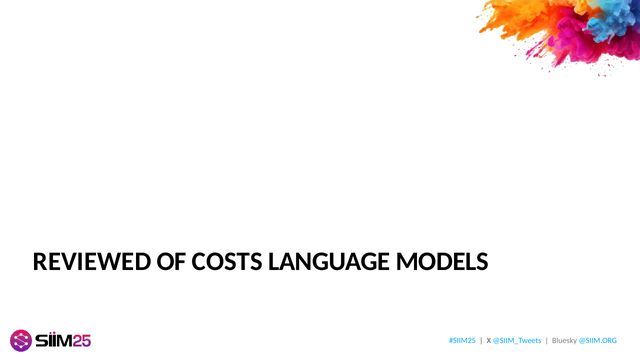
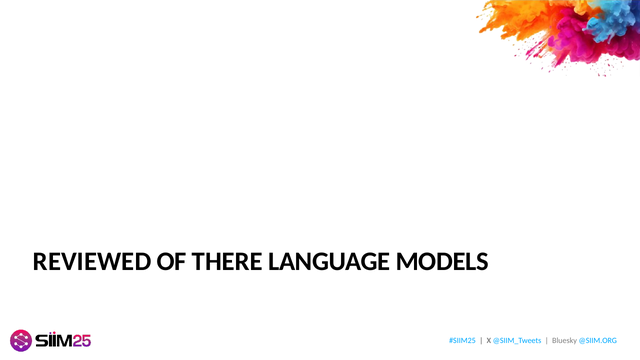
COSTS: COSTS -> THERE (227, 261)
